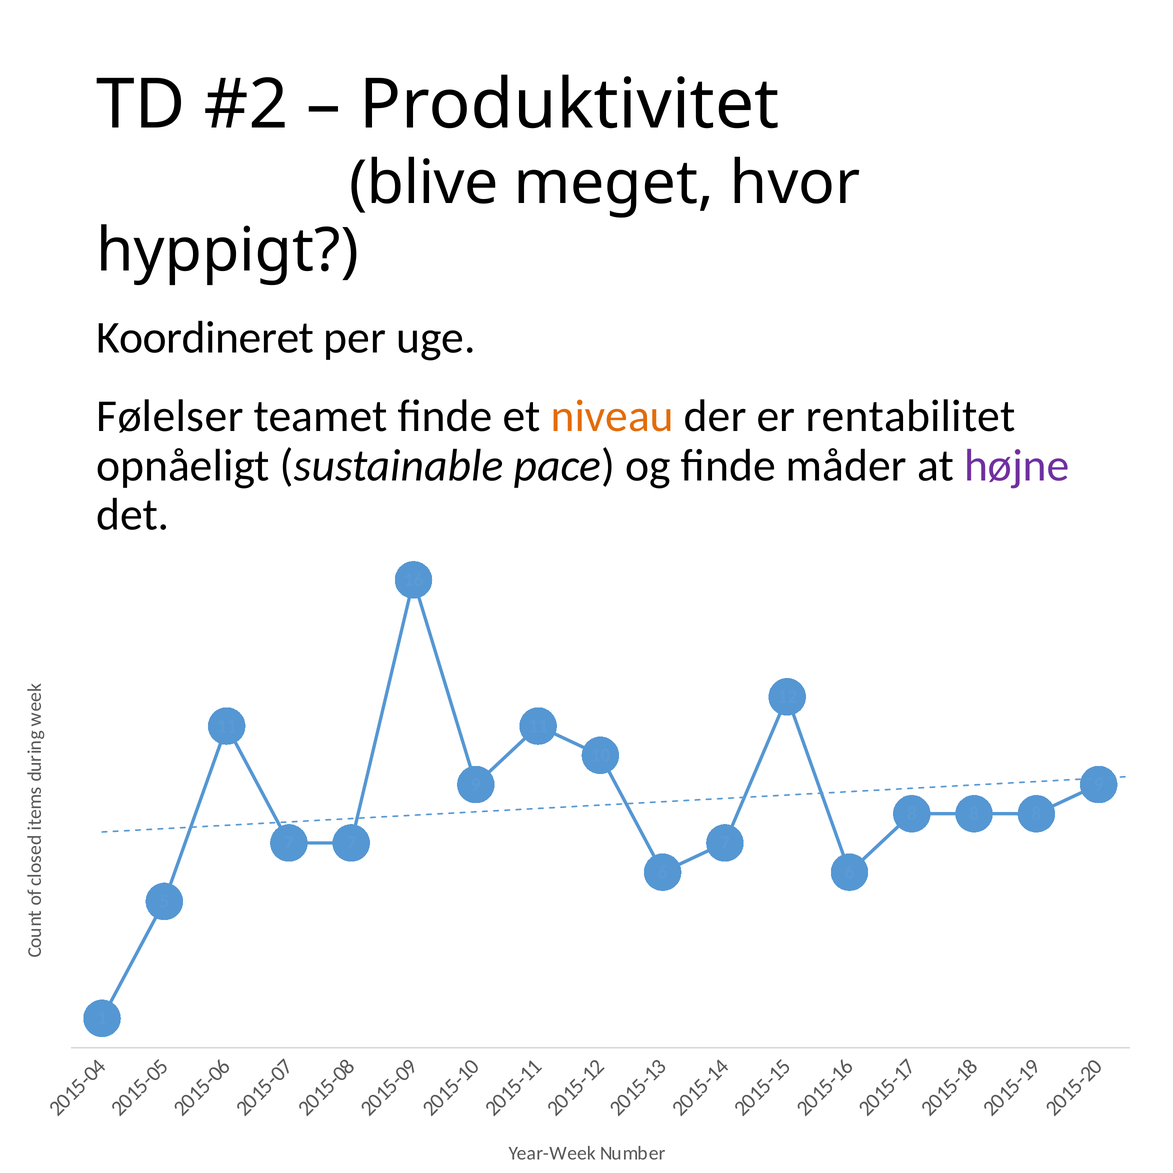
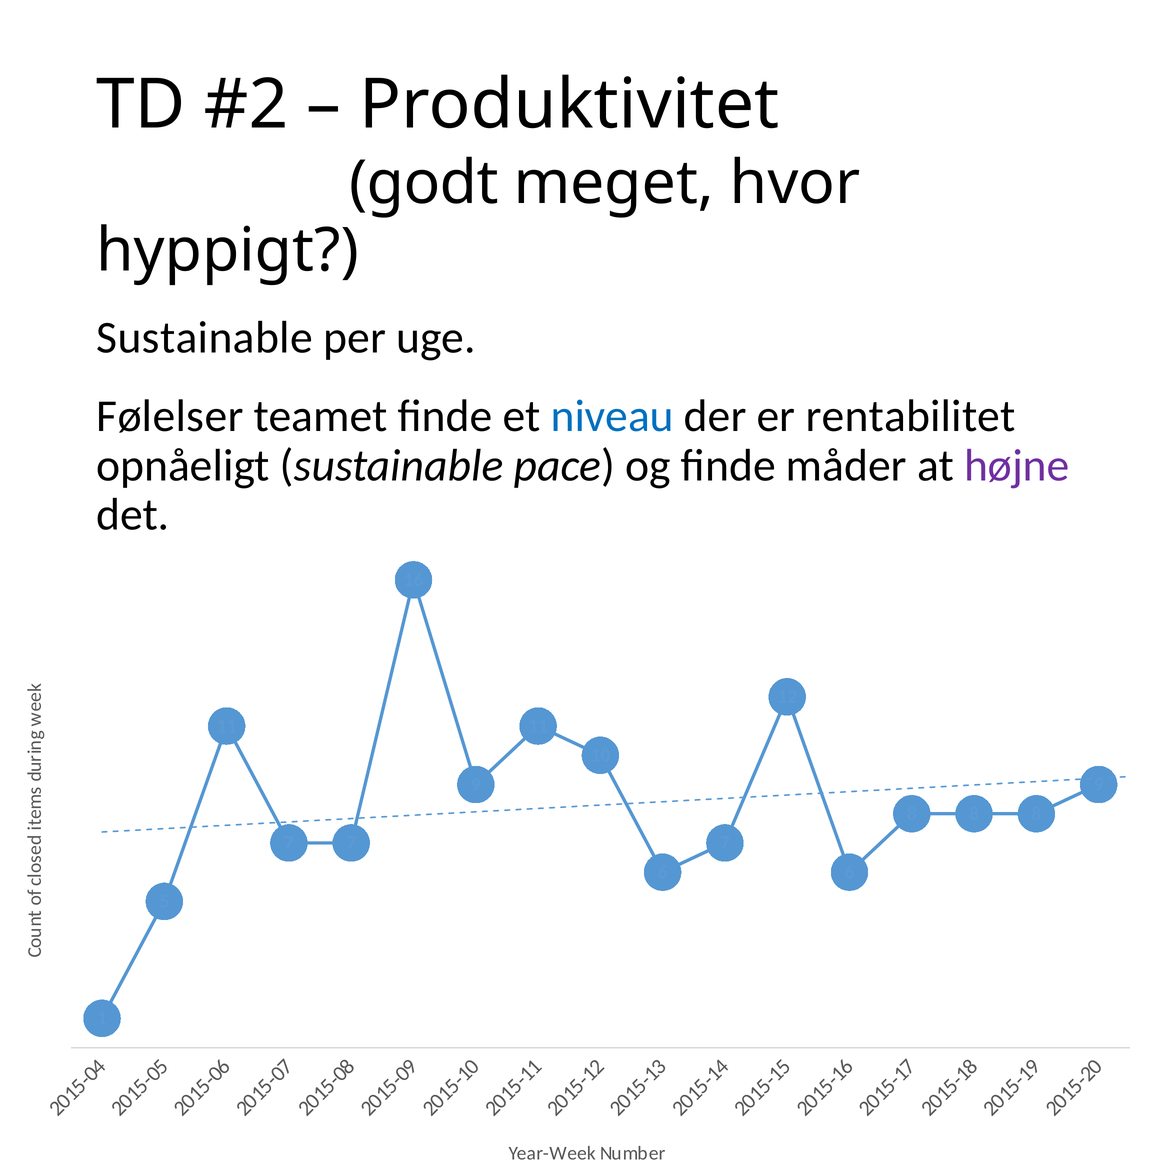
blive: blive -> godt (424, 183)
Koordineret: Koordineret -> Sustainable (205, 338)
niveau colour: orange -> blue (612, 416)
